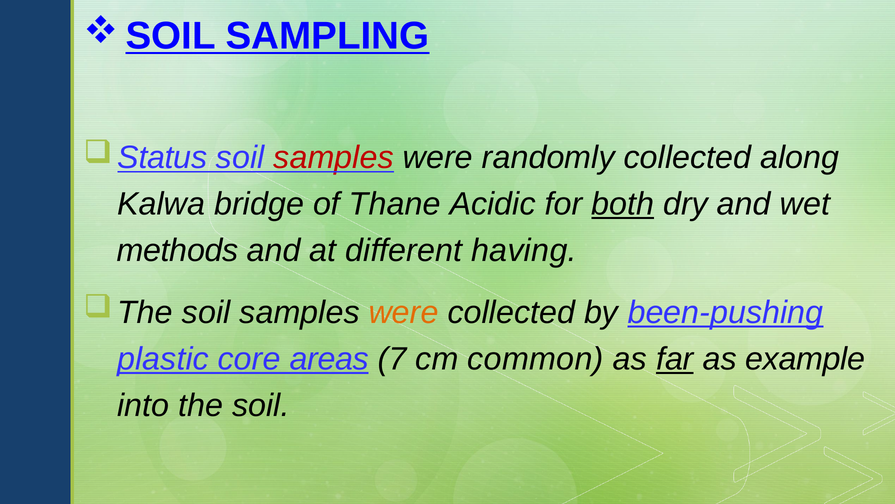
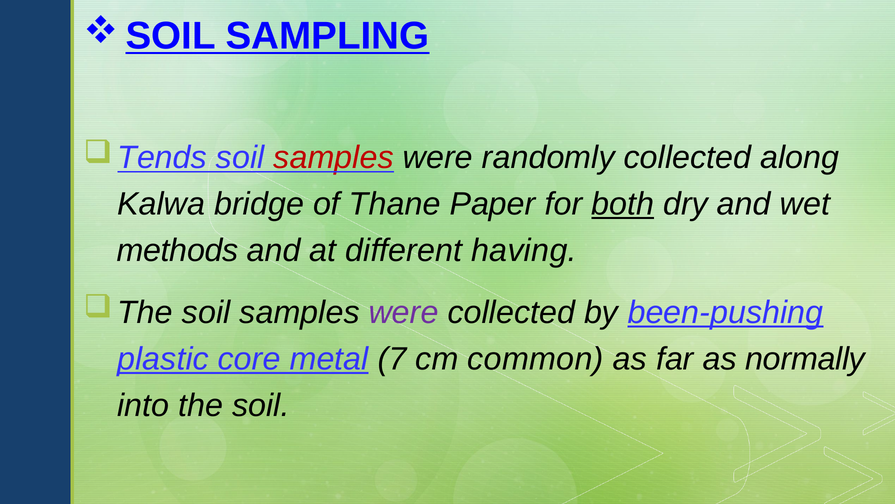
Status: Status -> Tends (162, 157)
Acidic: Acidic -> Paper (493, 204)
were colour: orange -> purple (404, 312)
areas: areas -> metal (329, 359)
far underline: present -> none (675, 359)
example: example -> normally (805, 359)
